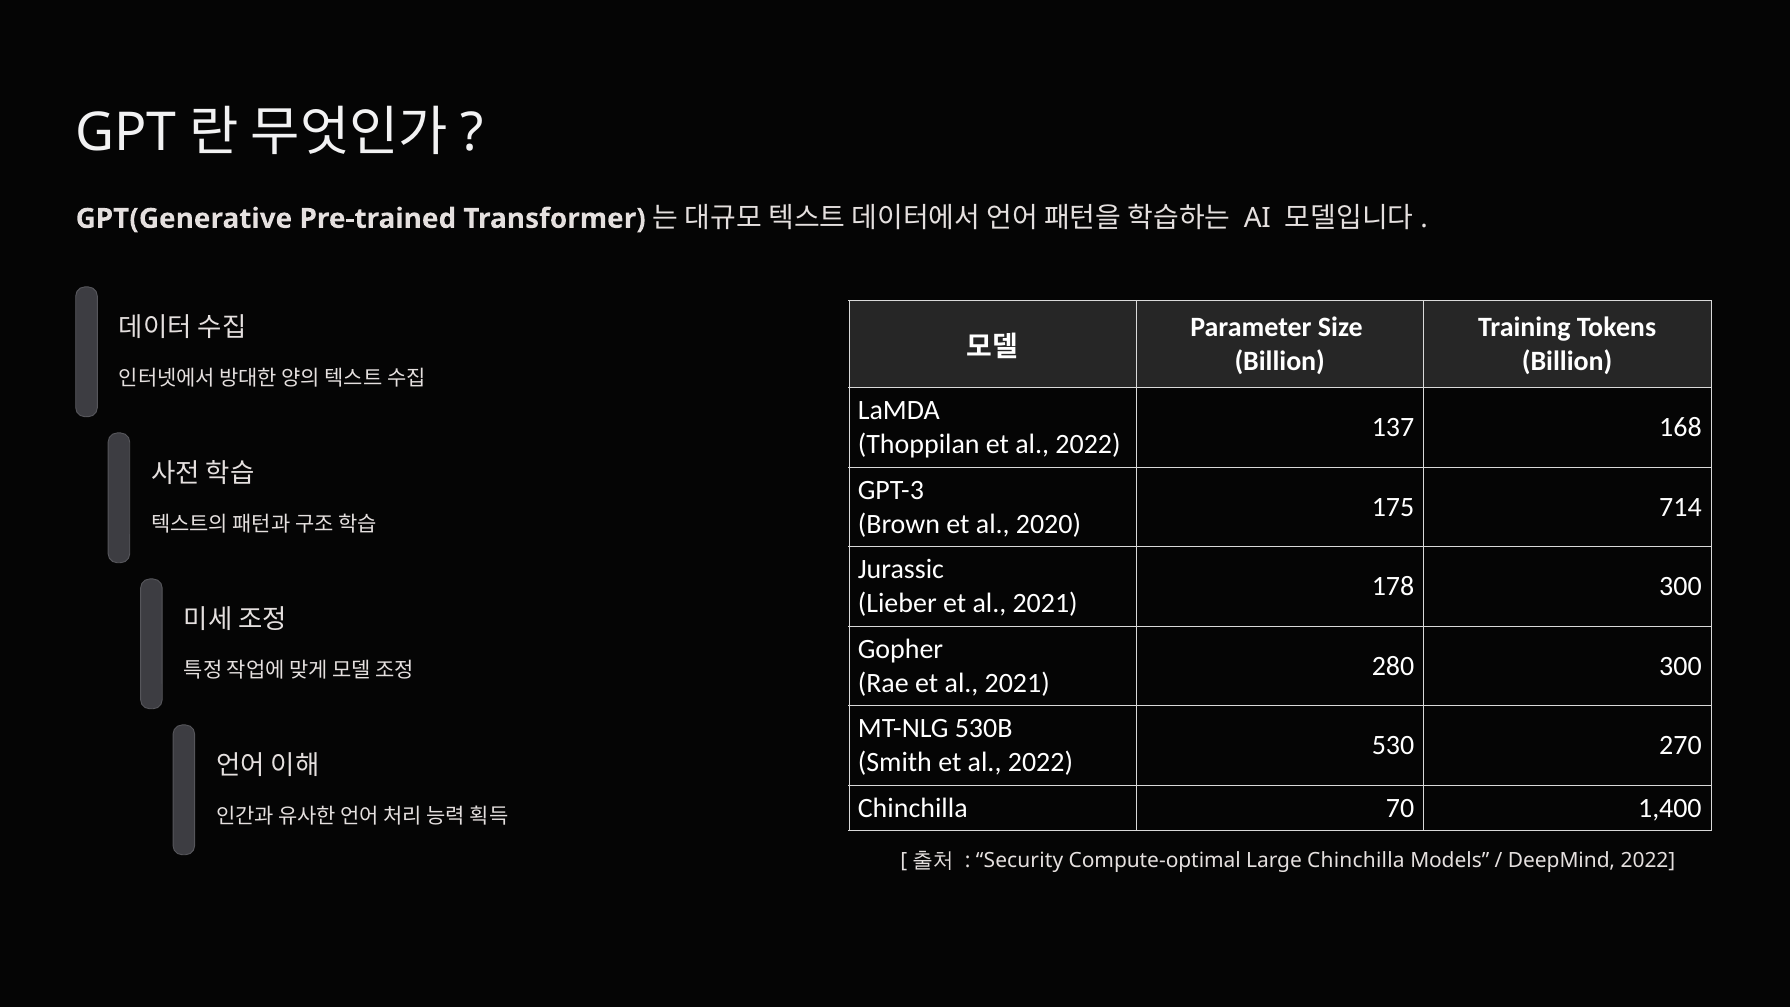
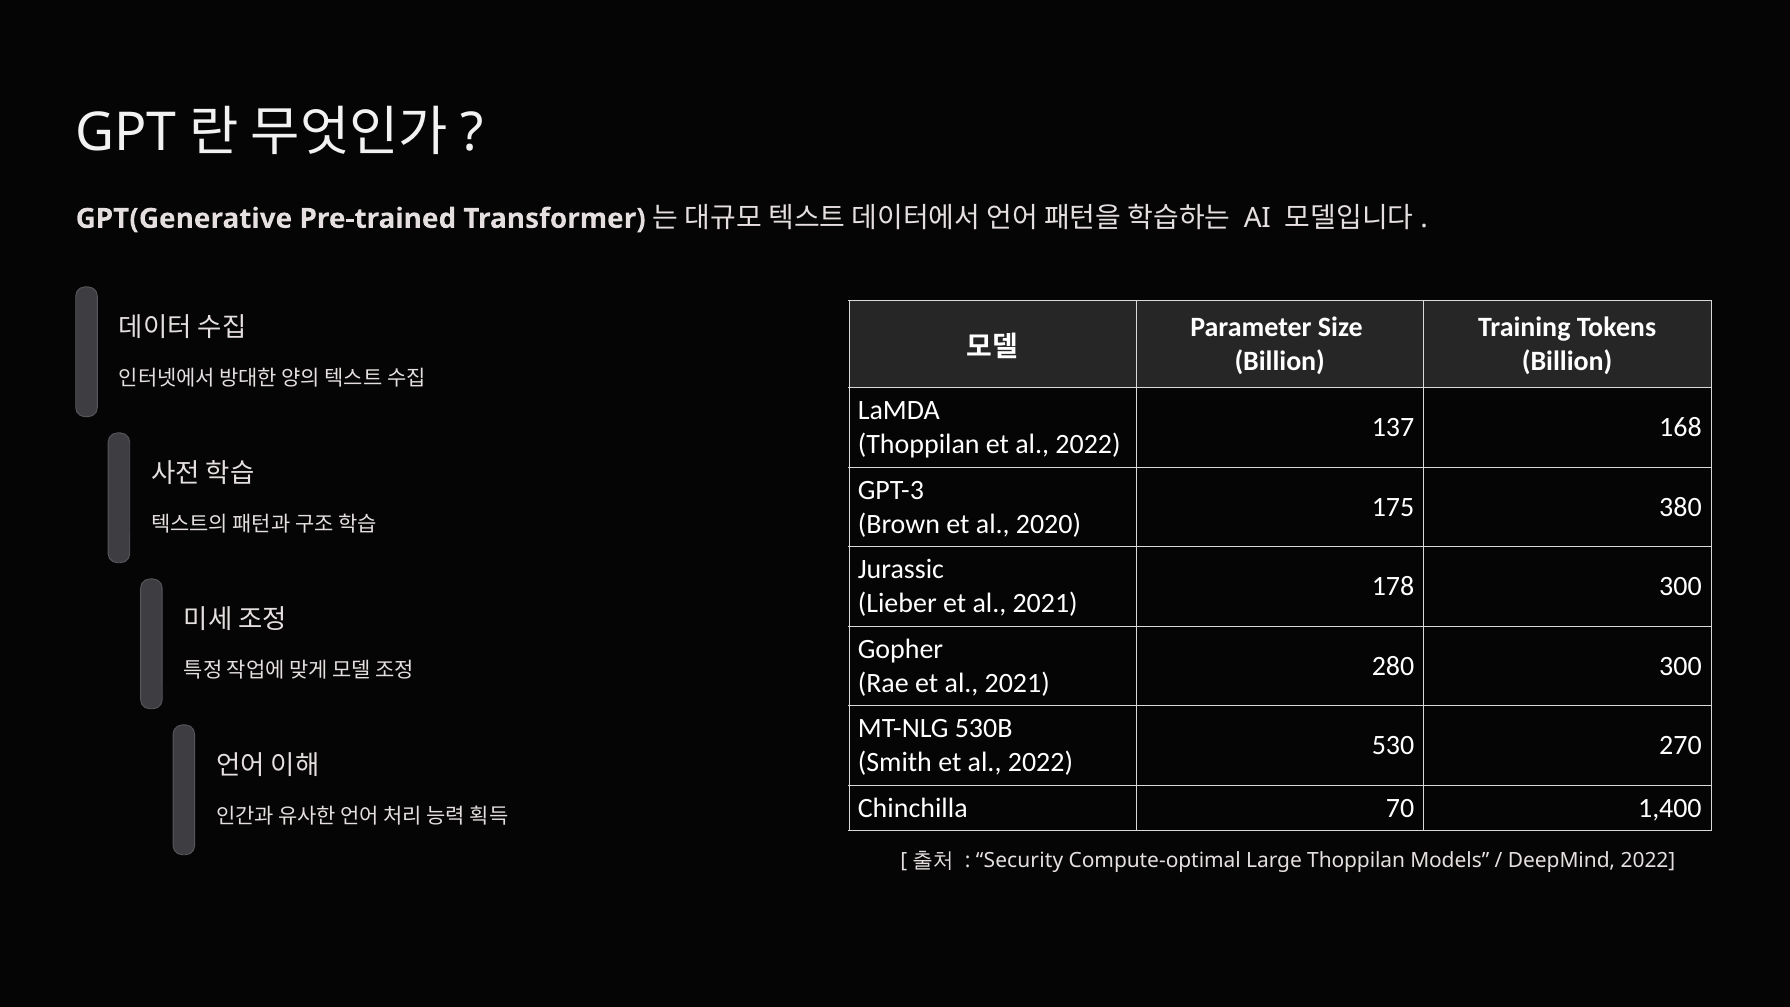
714: 714 -> 380 (1680, 507)
Large Chinchilla: Chinchilla -> Thoppilan (1356, 860)
